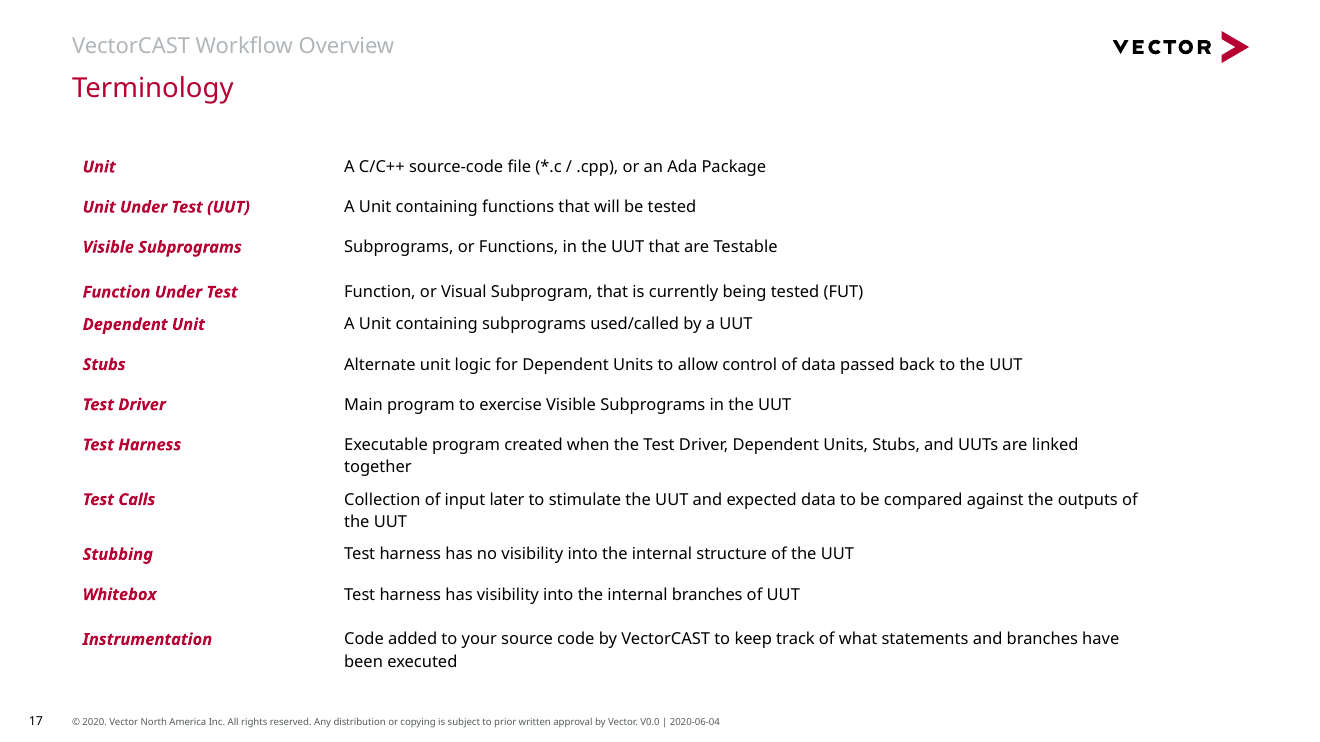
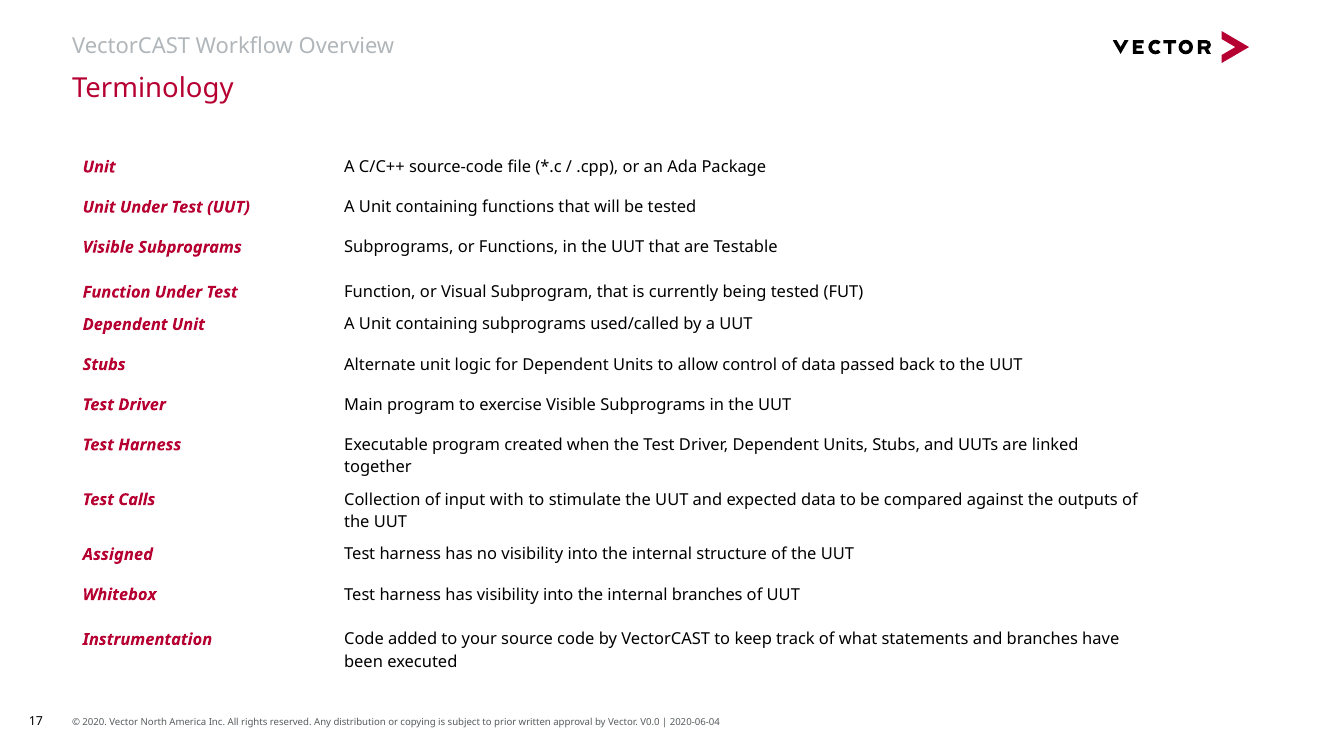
later: later -> with (507, 500)
Stubbing: Stubbing -> Assigned (118, 555)
